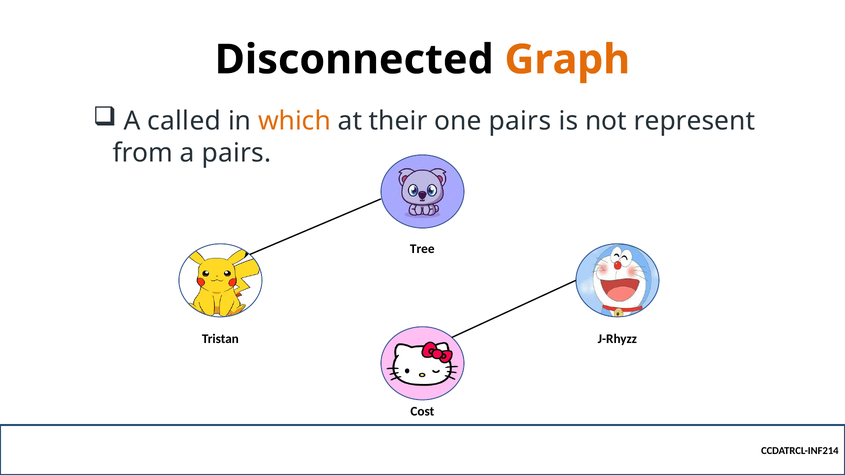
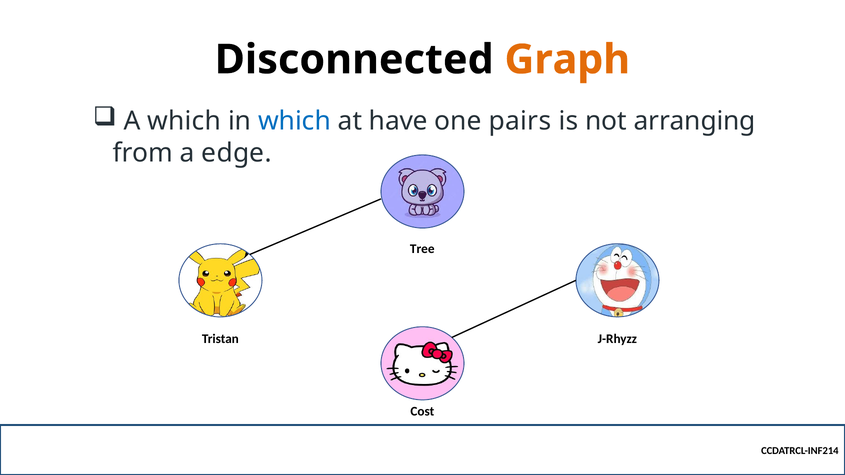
A called: called -> which (184, 121)
which colour: orange -> blue (294, 121)
their: their -> have (398, 121)
represent: represent -> arranging (695, 121)
a pairs: pairs -> edge (237, 153)
